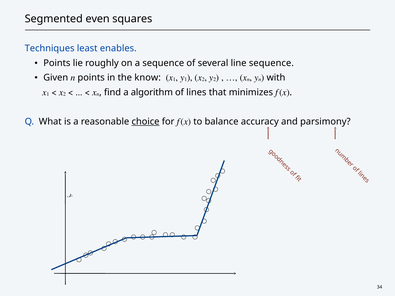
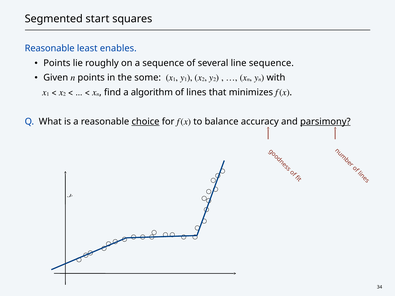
even: even -> start (97, 19)
Techniques: Techniques -> Reasonable (50, 48)
know: know -> some (148, 78)
parsimony underline: none -> present (325, 122)
